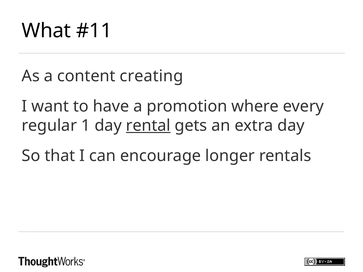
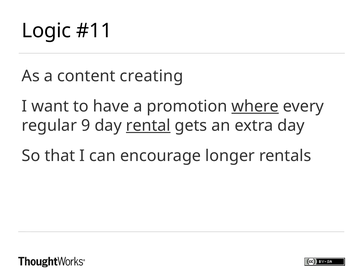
What: What -> Logic (46, 31)
where underline: none -> present (255, 106)
1: 1 -> 9 (86, 126)
